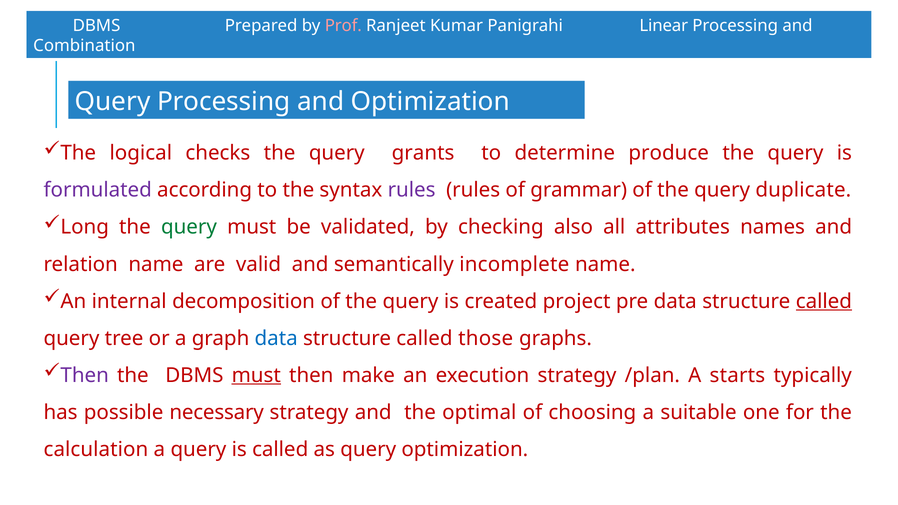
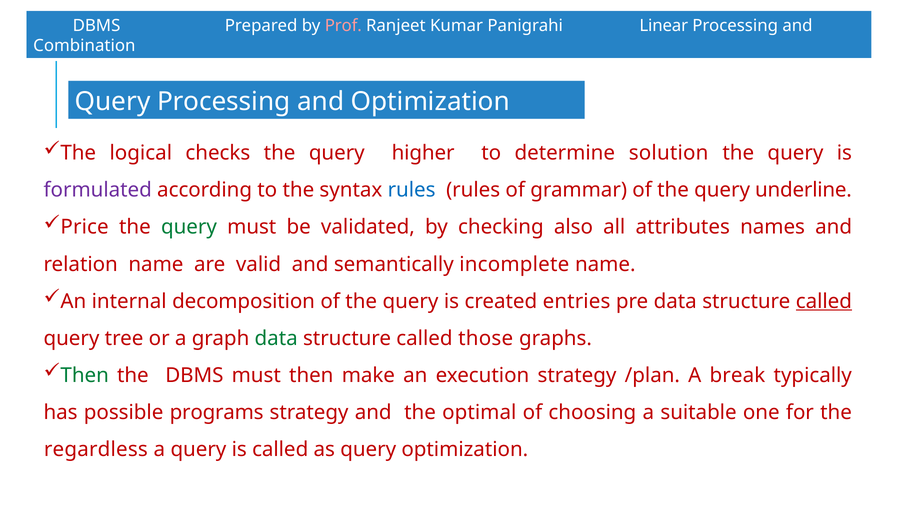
grants: grants -> higher (423, 153)
produce: produce -> solution (669, 153)
rules colour: purple -> blue (412, 190)
duplicate: duplicate -> underline (803, 190)
Long: Long -> Price (85, 227)
project: project -> entries (577, 301)
data colour: blue -> green (276, 338)
Then colour: purple -> green (85, 375)
must underline: present -> none (256, 375)
starts: starts -> break (737, 375)
necessary: necessary -> programs (217, 412)
calculation: calculation -> regardless (96, 449)
